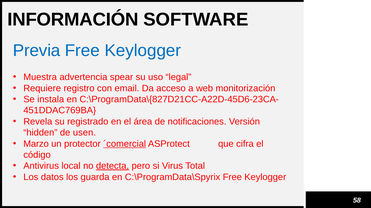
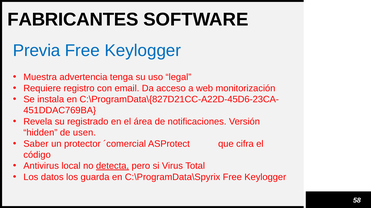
INFORMACIÓN: INFORMACIÓN -> FABRICANTES (73, 20)
spear: spear -> tenga (122, 77)
Marzo: Marzo -> Saber (36, 144)
´comercial underline: present -> none (125, 144)
